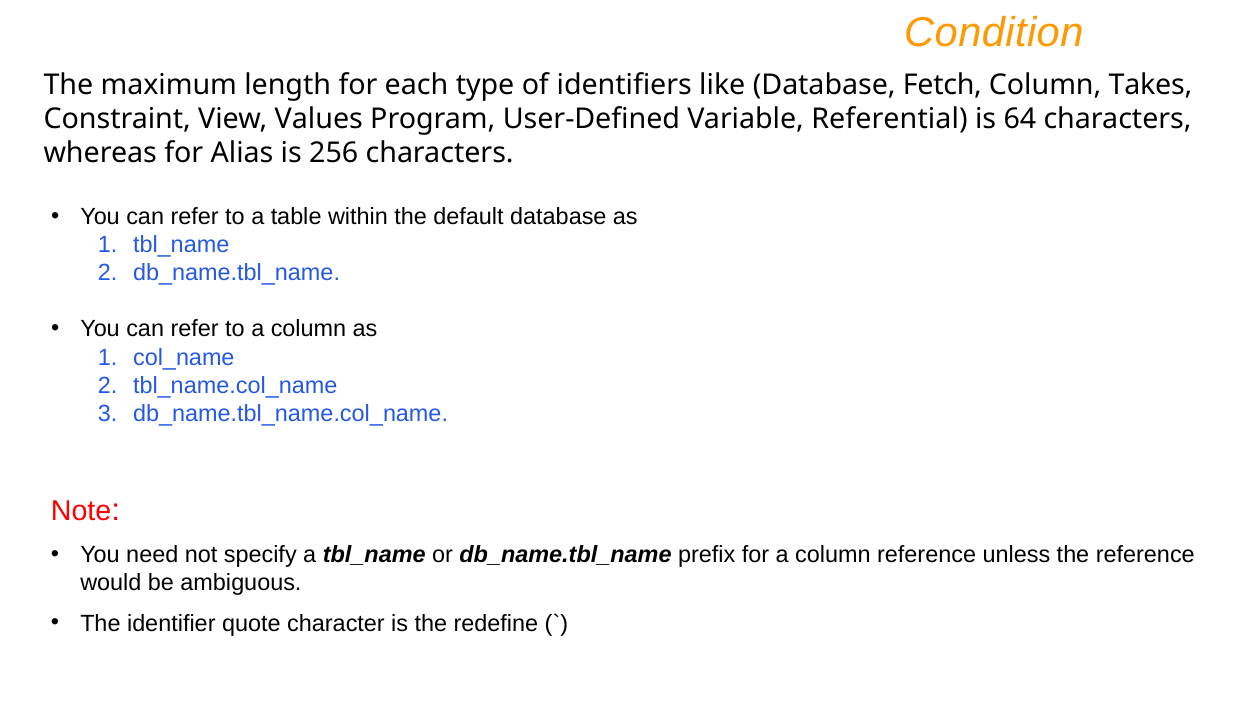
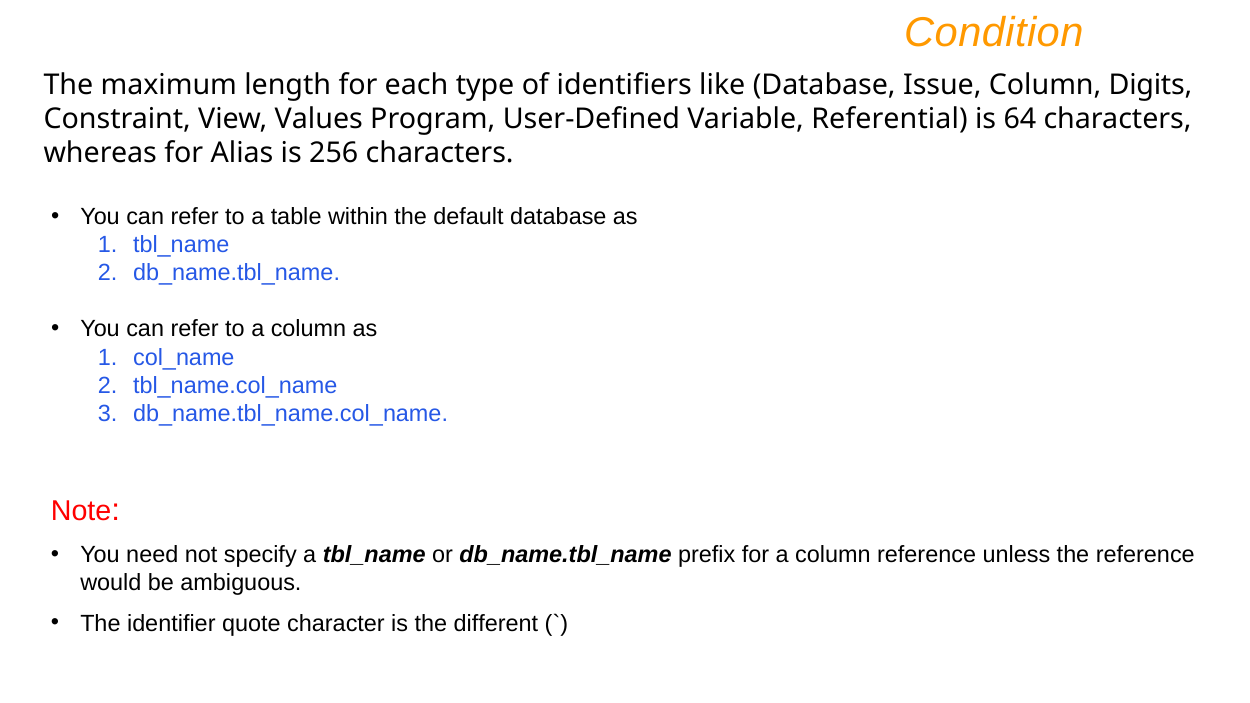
Fetch: Fetch -> Issue (942, 85)
Takes: Takes -> Digits (1150, 85)
redefine: redefine -> different (496, 623)
